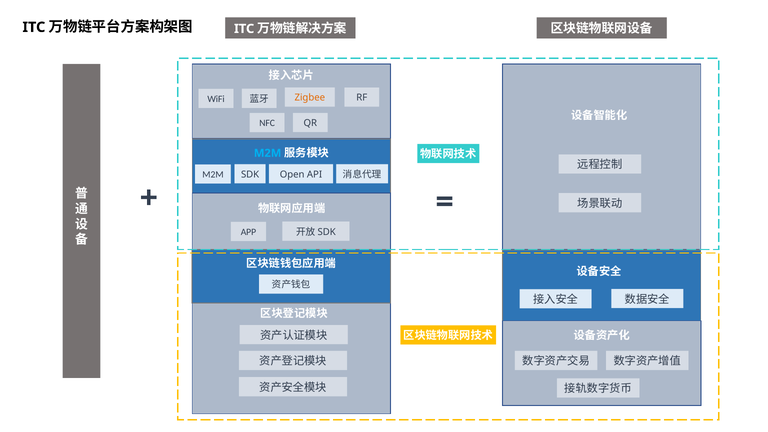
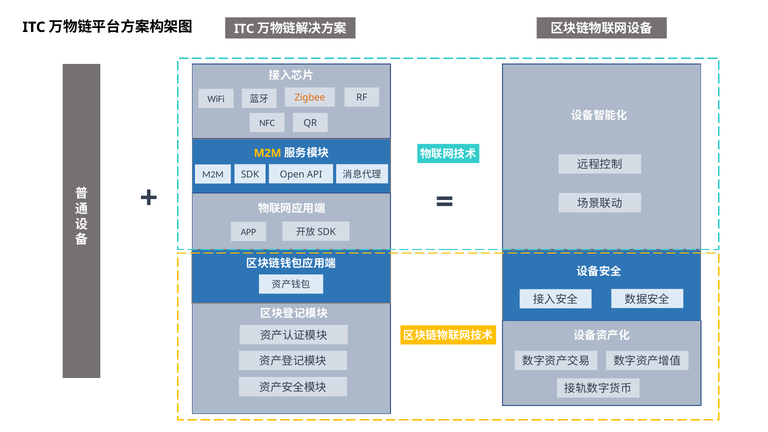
M2M colour: light blue -> yellow (268, 153)
